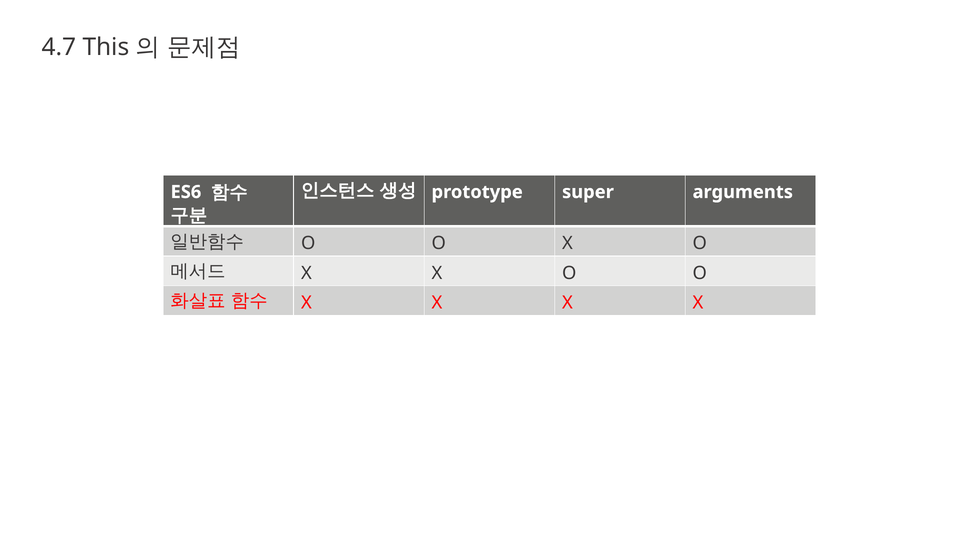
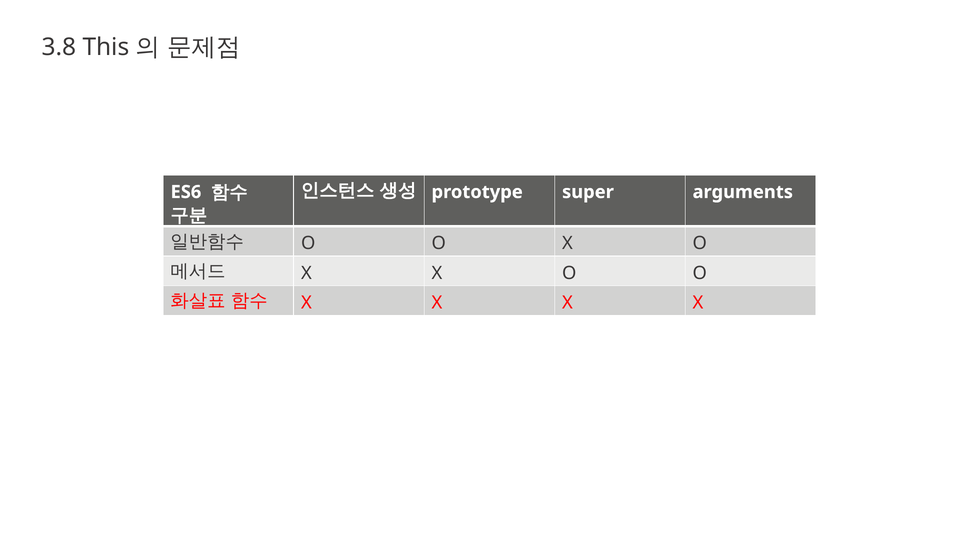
4.7: 4.7 -> 3.8 (59, 47)
